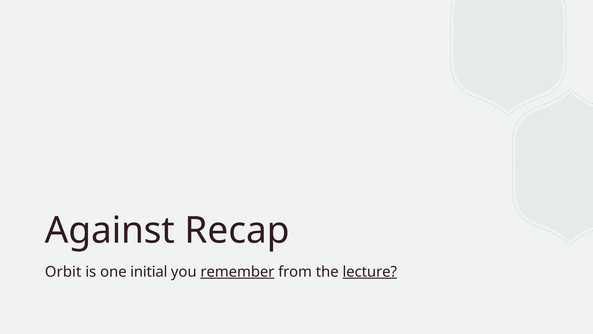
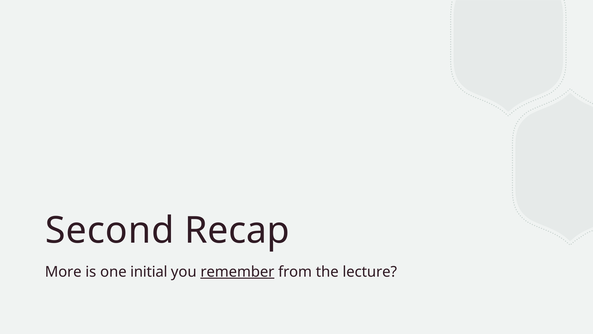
Against: Against -> Second (110, 230)
Orbit: Orbit -> More (63, 272)
lecture underline: present -> none (370, 272)
